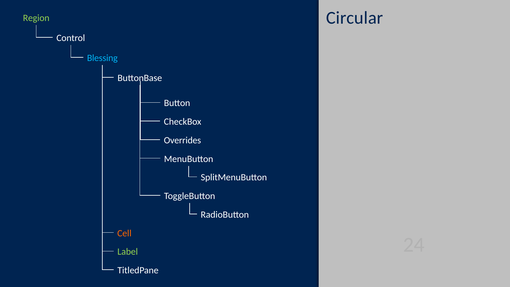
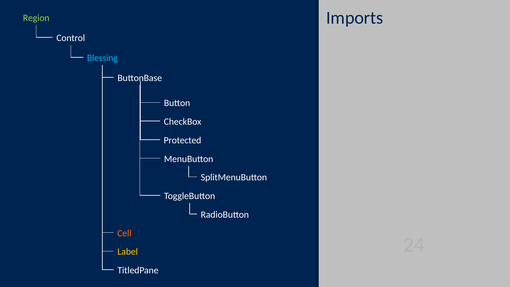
Circular: Circular -> Imports (355, 18)
Overrides: Overrides -> Protected (182, 140)
Label colour: light green -> yellow (128, 252)
